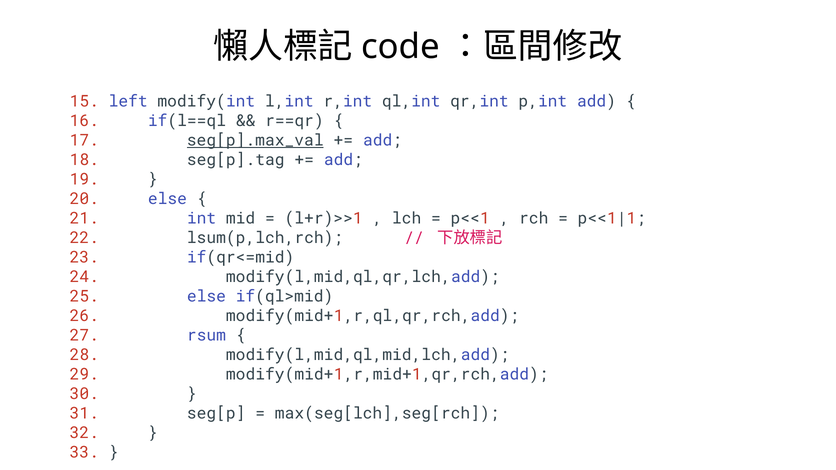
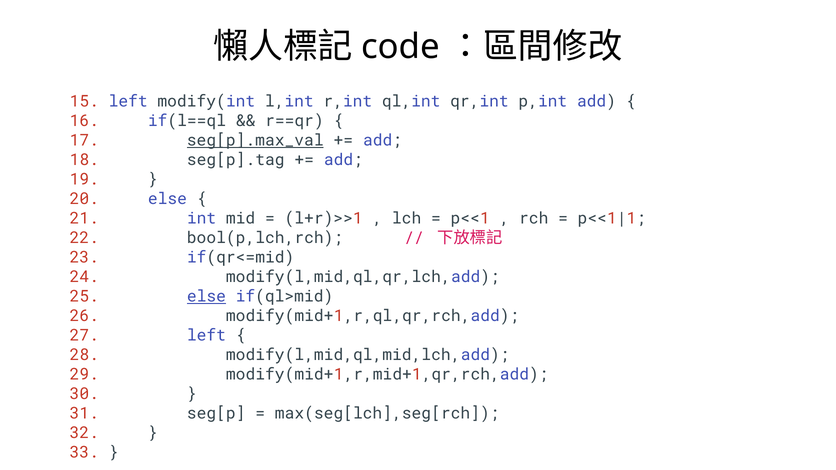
lsum(p,lch,rch: lsum(p,lch,rch -> bool(p,lch,rch (265, 238)
else underline: none -> present (206, 297)
27 rsum: rsum -> left (206, 336)
